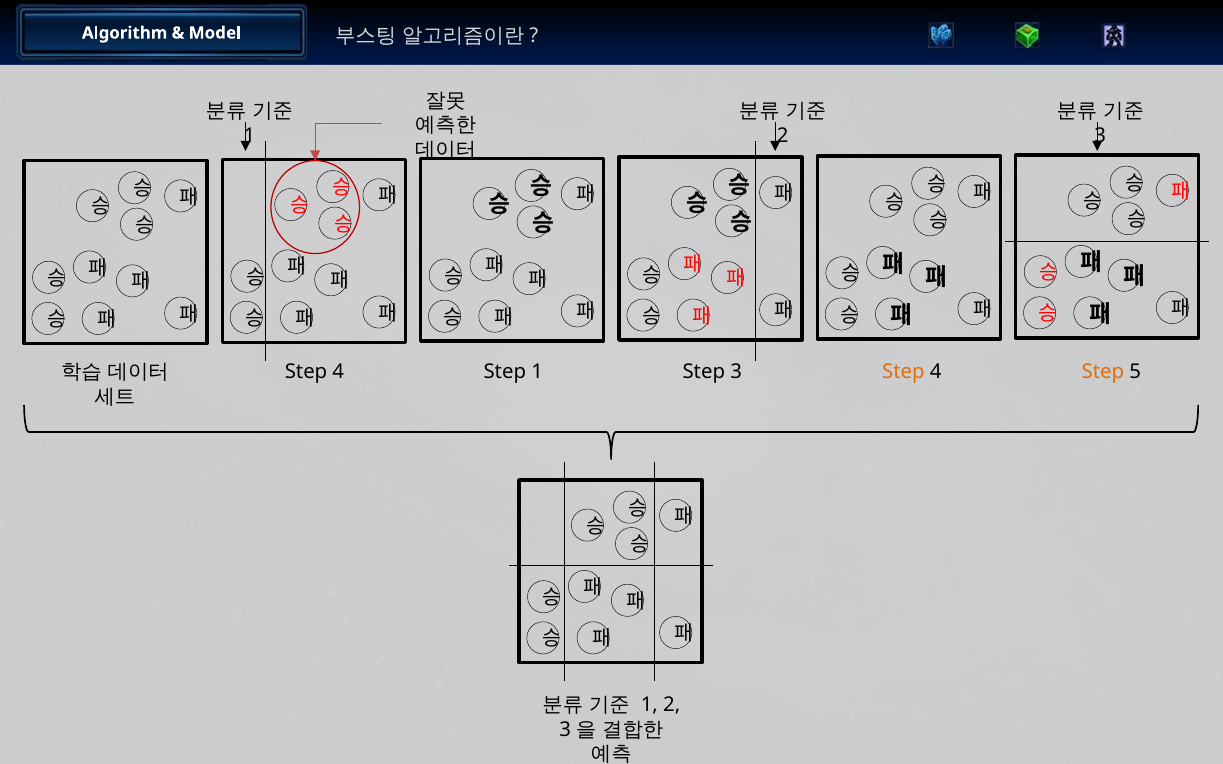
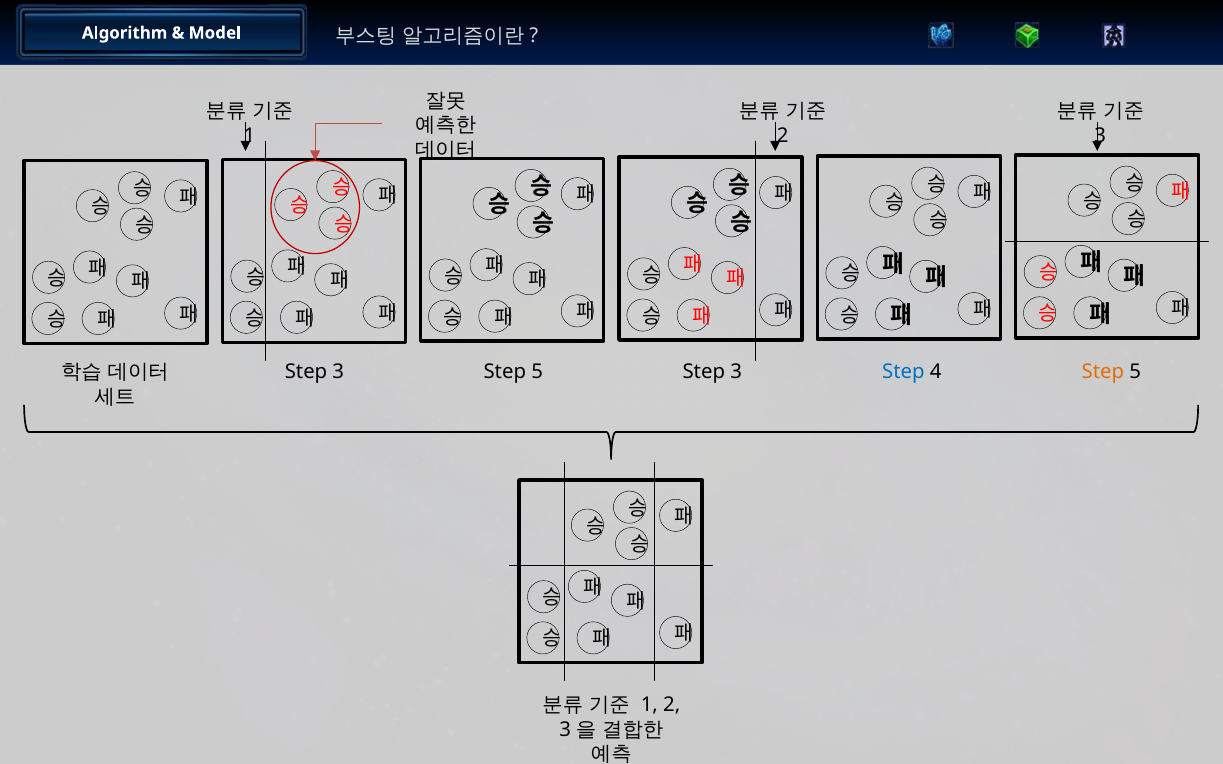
4: 4 -> 3 (338, 372)
1: 1 -> 5 (537, 372)
Step colour: orange -> blue (903, 372)
